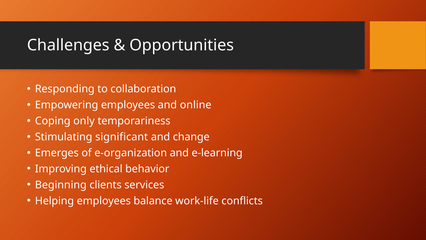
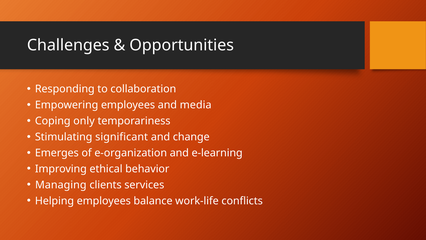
online: online -> media (196, 105)
Beginning: Beginning -> Managing (61, 185)
